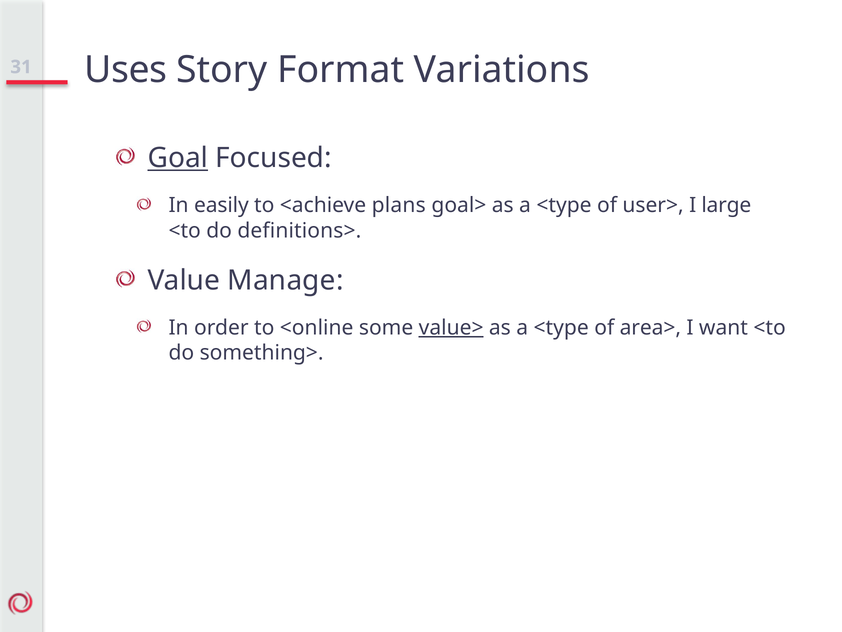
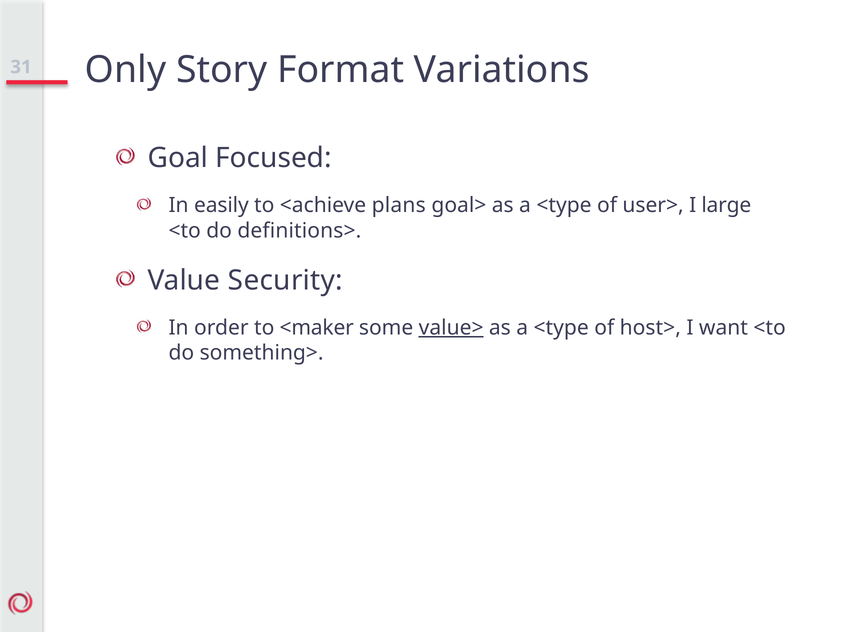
Uses: Uses -> Only (125, 70)
Goal underline: present -> none (178, 158)
Manage: Manage -> Security (285, 280)
<online: <online -> <maker (317, 327)
area>: area> -> host> (650, 327)
